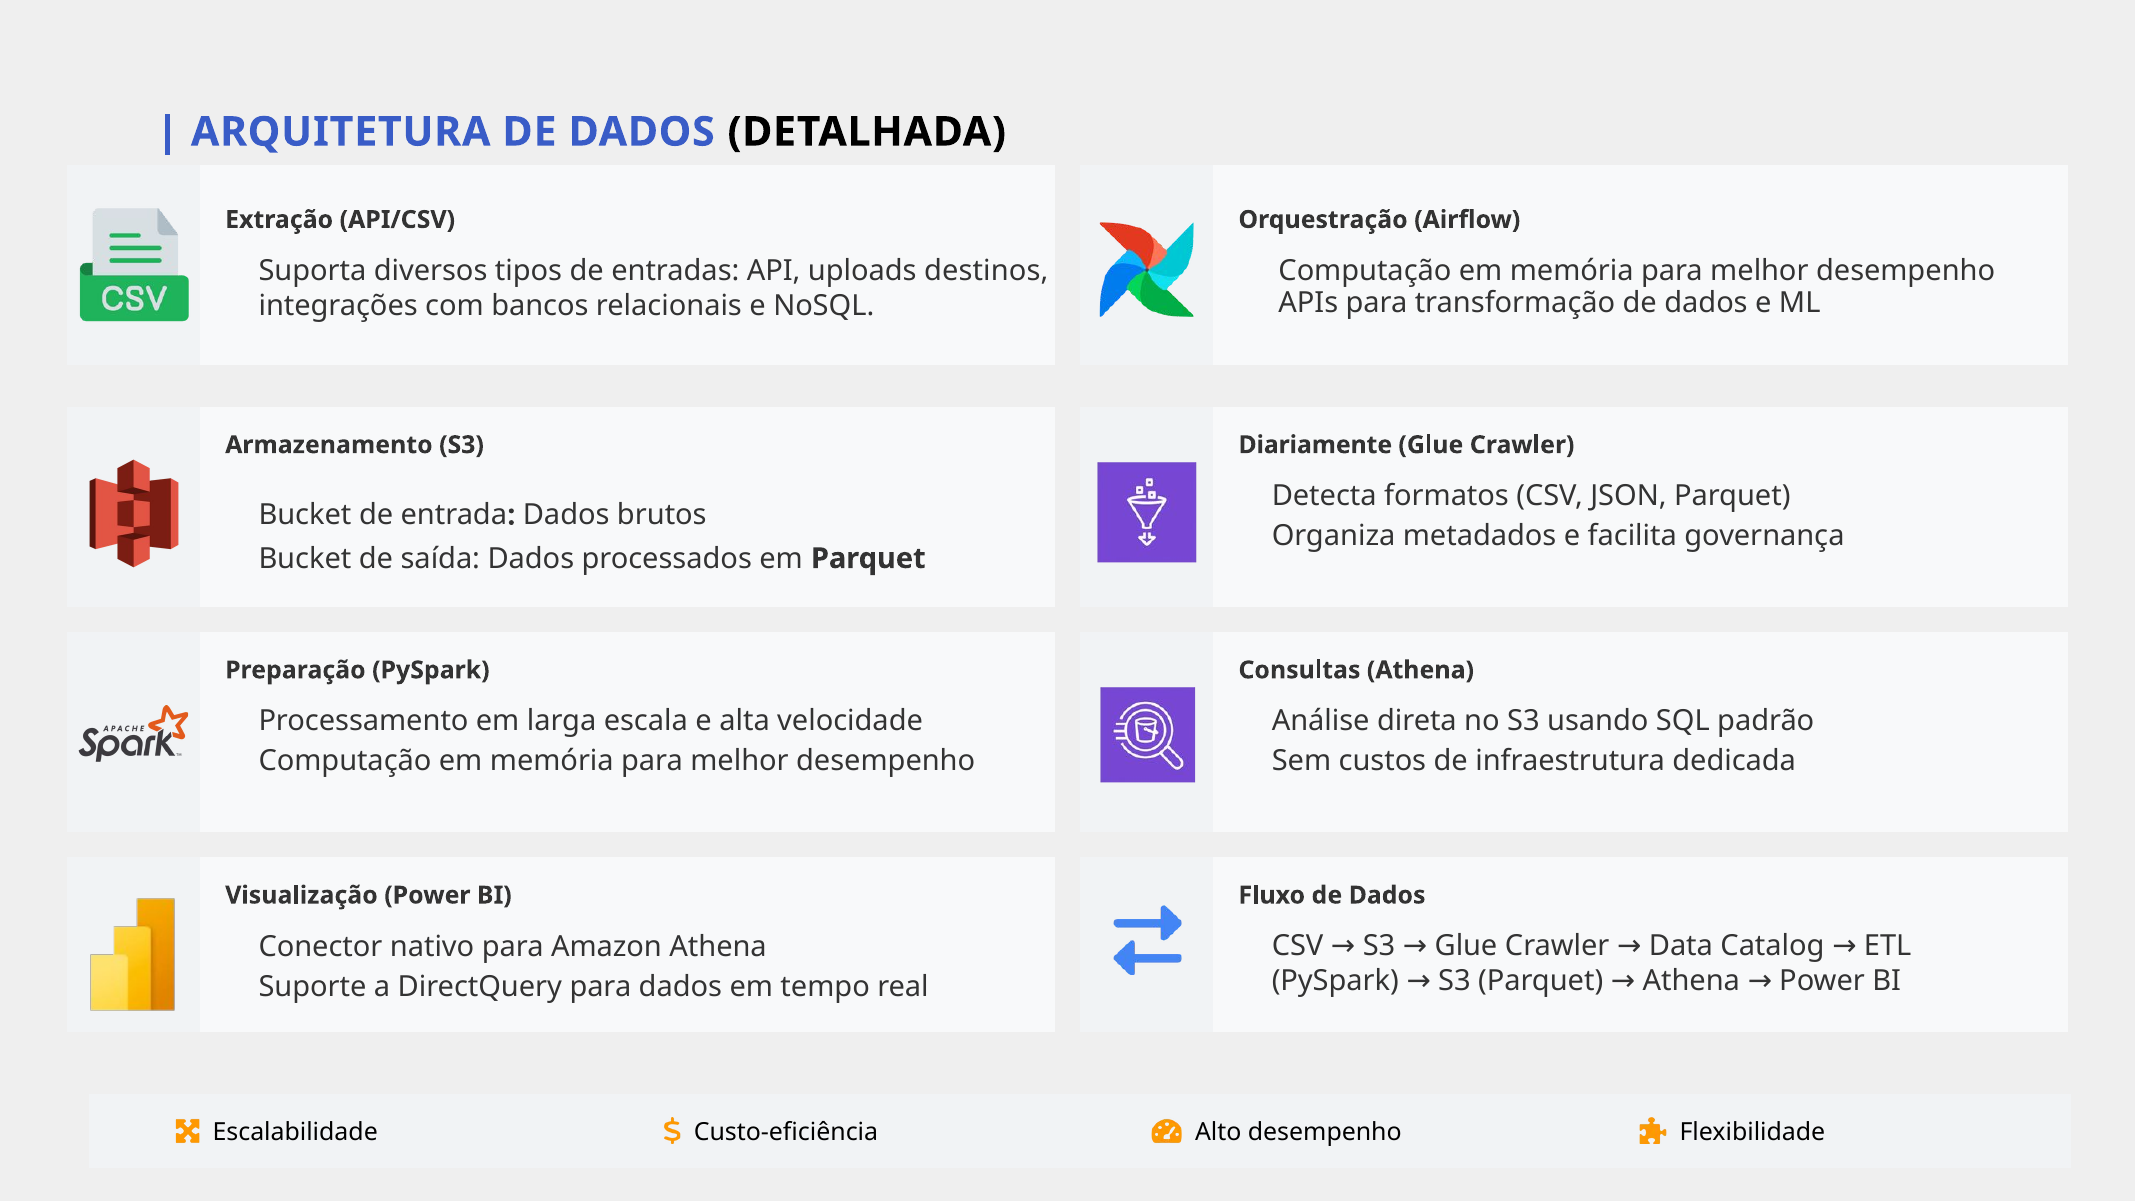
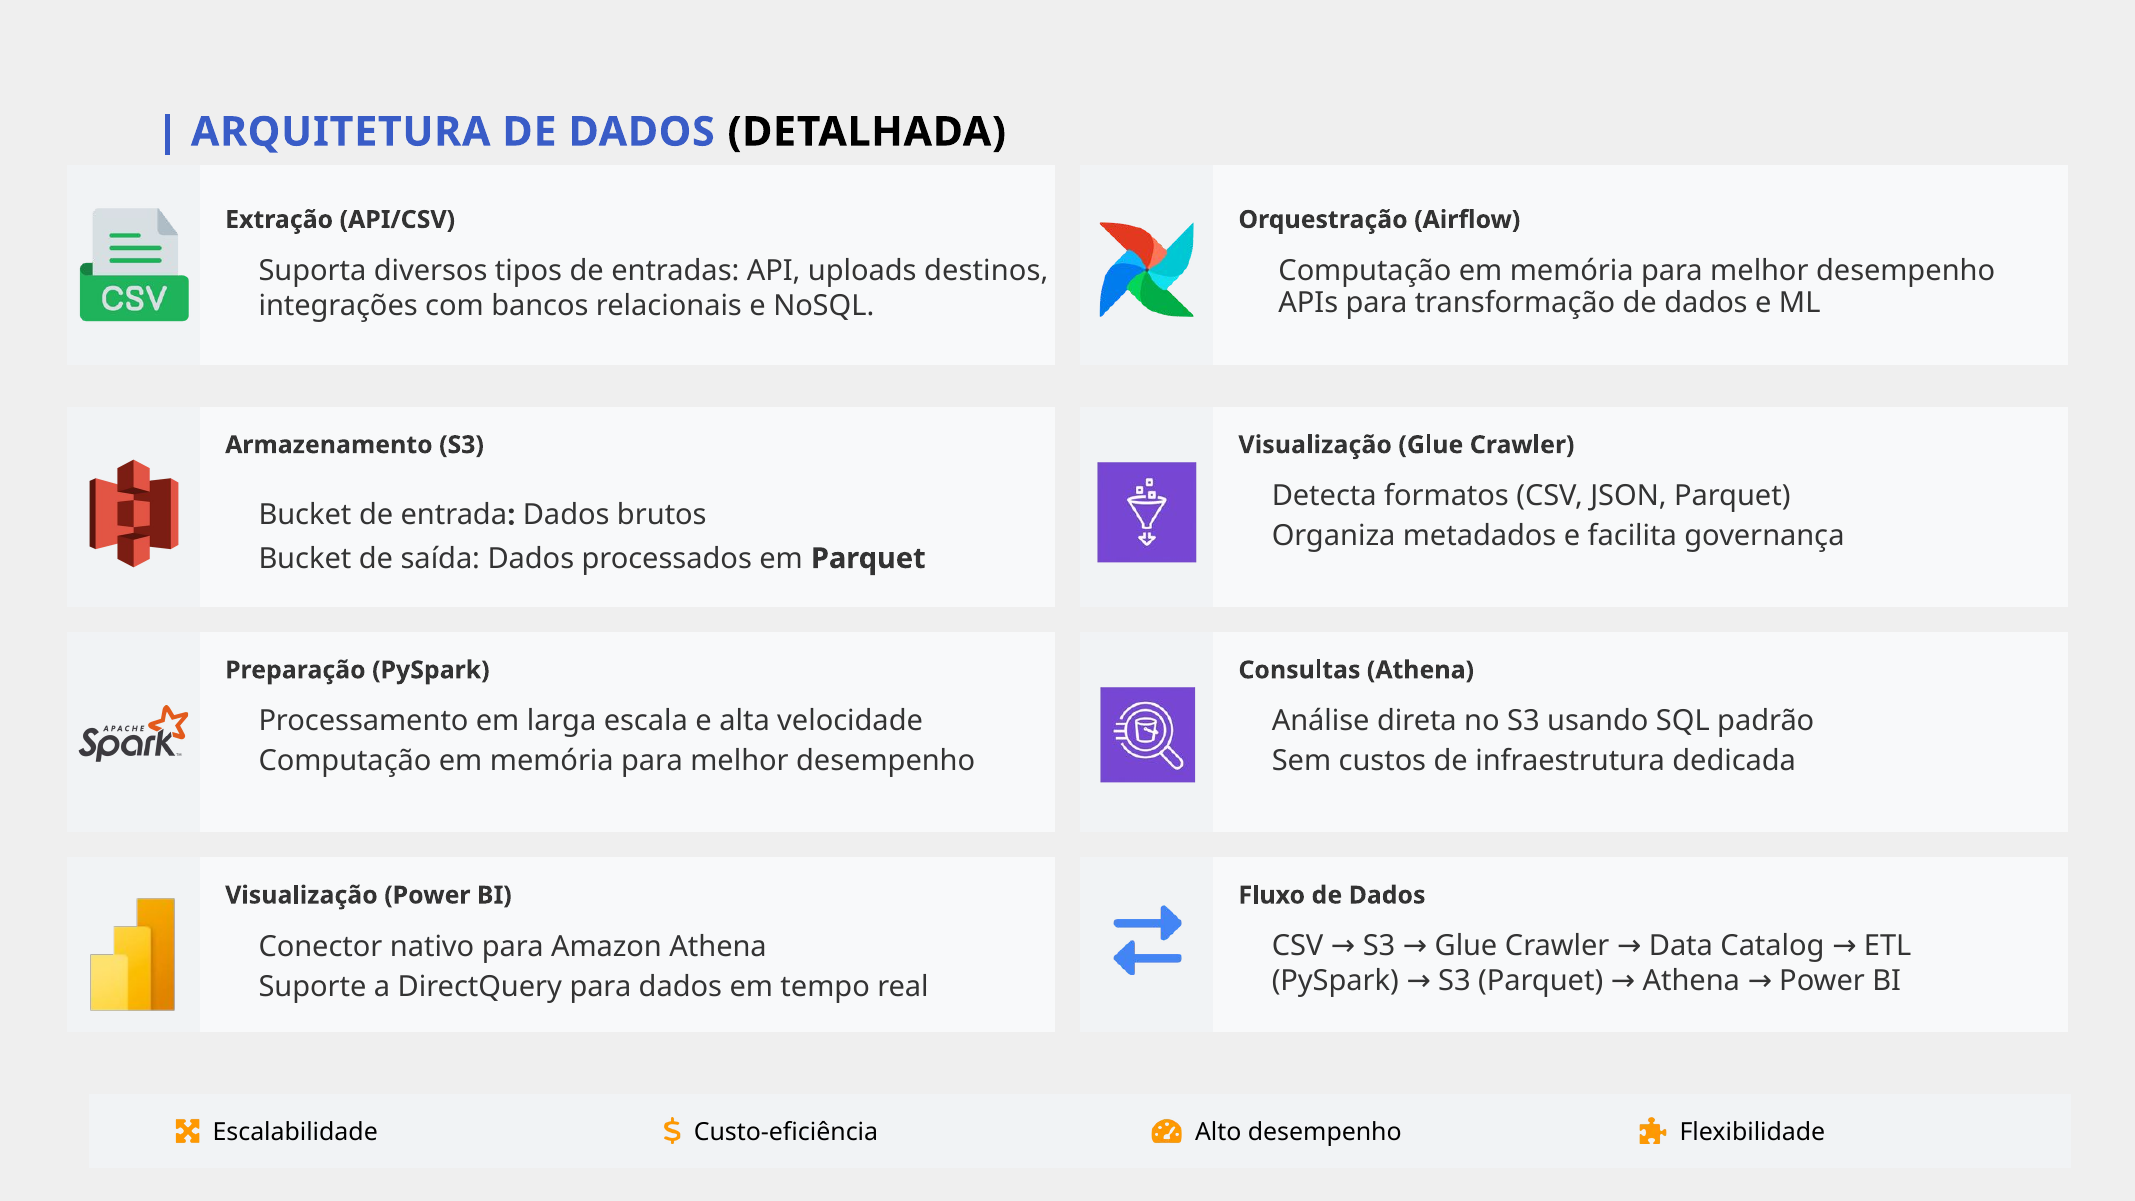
Diariamente: Diariamente -> Visualização (1315, 445)
